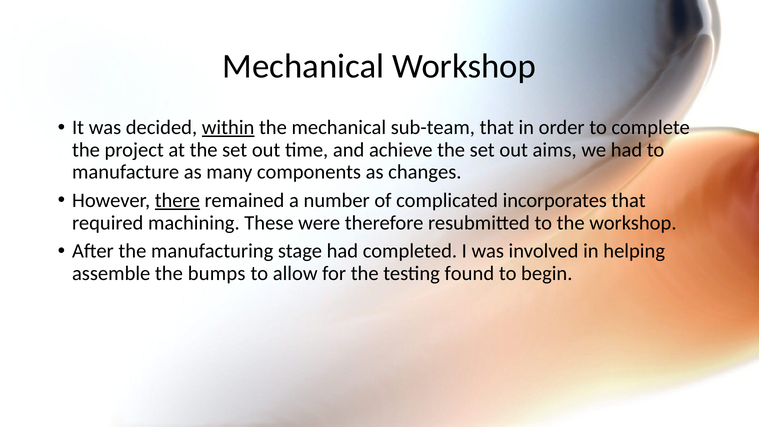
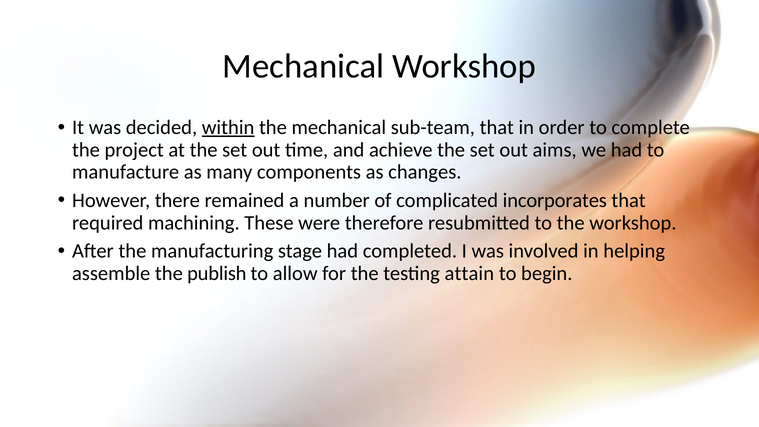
there underline: present -> none (177, 200)
bumps: bumps -> publish (217, 273)
found: found -> attain (469, 273)
